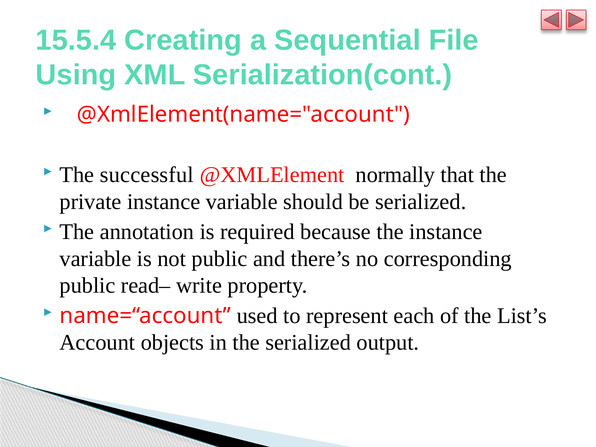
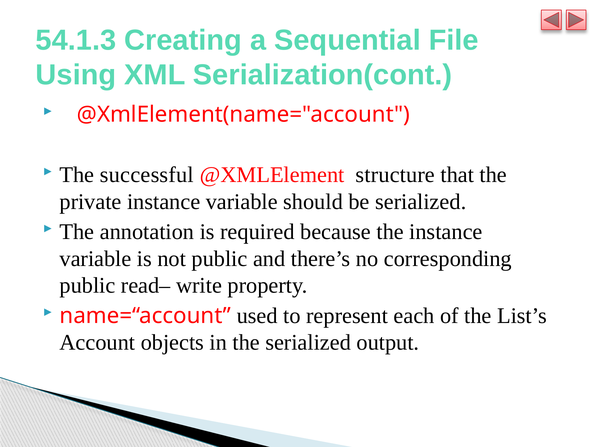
15.5.4: 15.5.4 -> 54.1.3 (76, 40)
normally: normally -> structure (395, 175)
